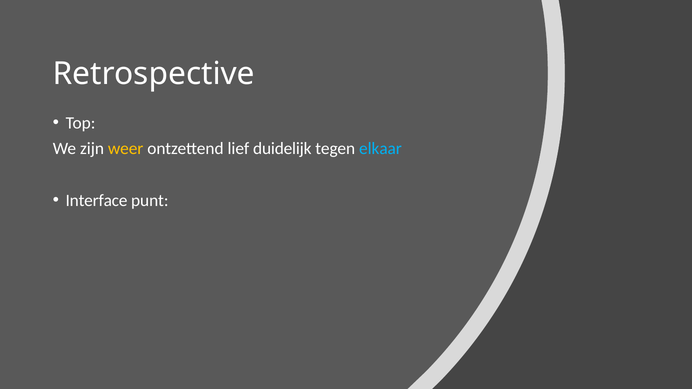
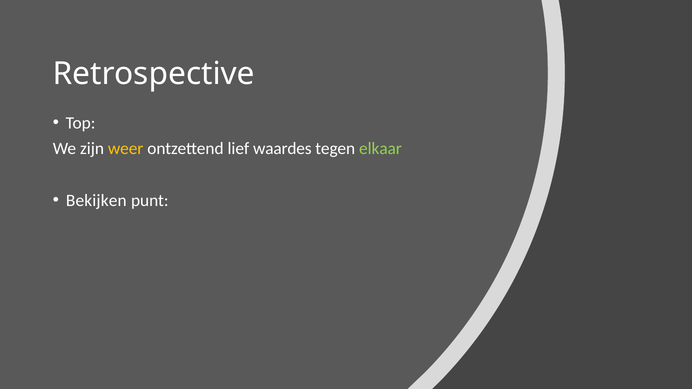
duidelijk: duidelijk -> waardes (282, 149)
elkaar colour: light blue -> light green (380, 149)
Interface: Interface -> Bekijken (96, 201)
